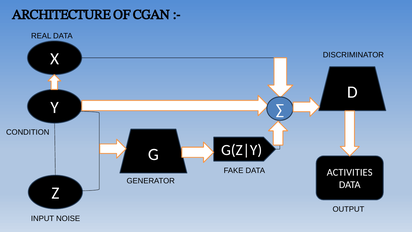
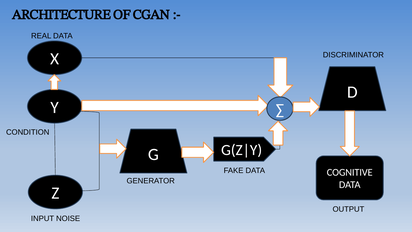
ACTIVITIES: ACTIVITIES -> COGNITIVE (350, 172)
